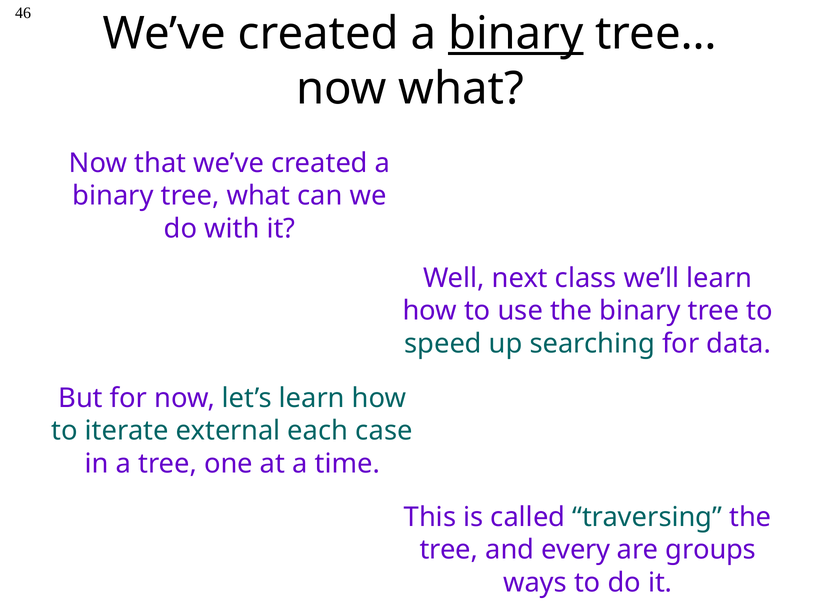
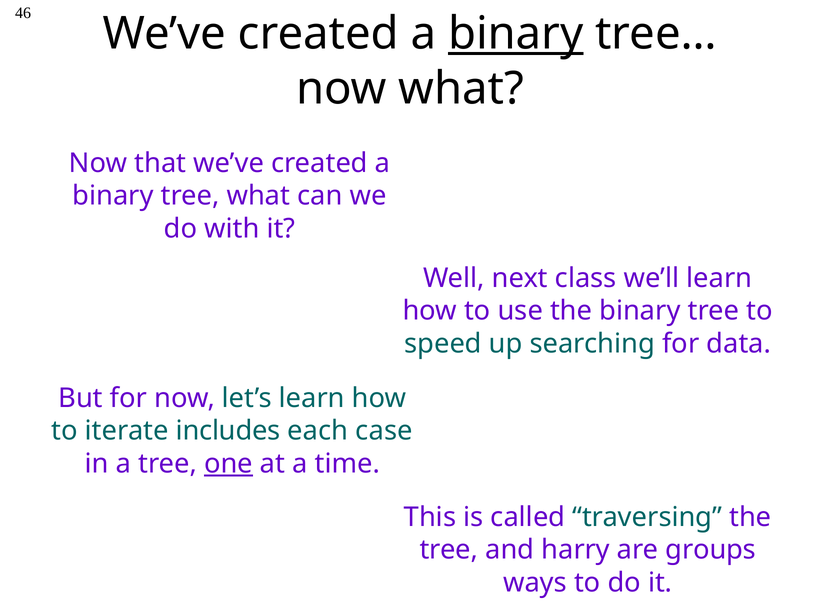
external: external -> includes (228, 431)
one underline: none -> present (228, 464)
every: every -> harry (576, 550)
